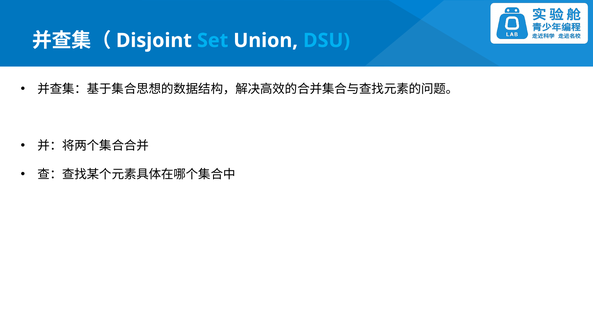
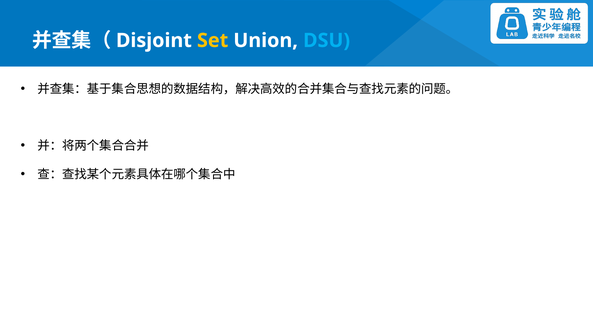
Set colour: light blue -> yellow (213, 40)
